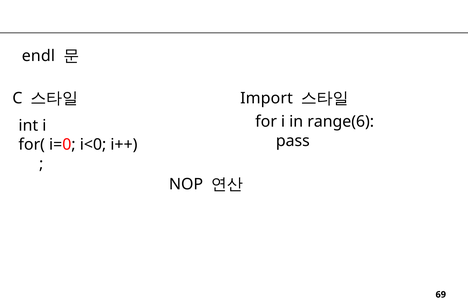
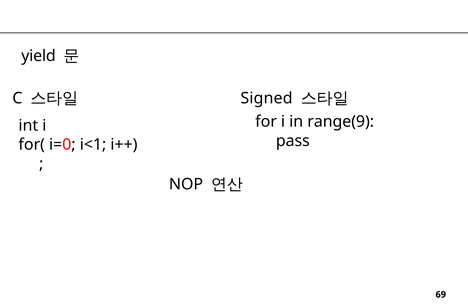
endl: endl -> yield (39, 56)
Import: Import -> Signed (267, 98)
range(6: range(6 -> range(9 (341, 122)
i<0: i<0 -> i<1 (93, 145)
